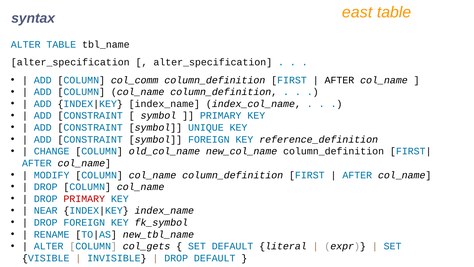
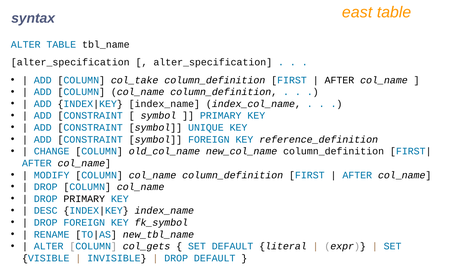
col_comm: col_comm -> col_take (135, 80)
PRIMARY colour: red -> black (84, 199)
NEAR: NEAR -> DESC (46, 210)
